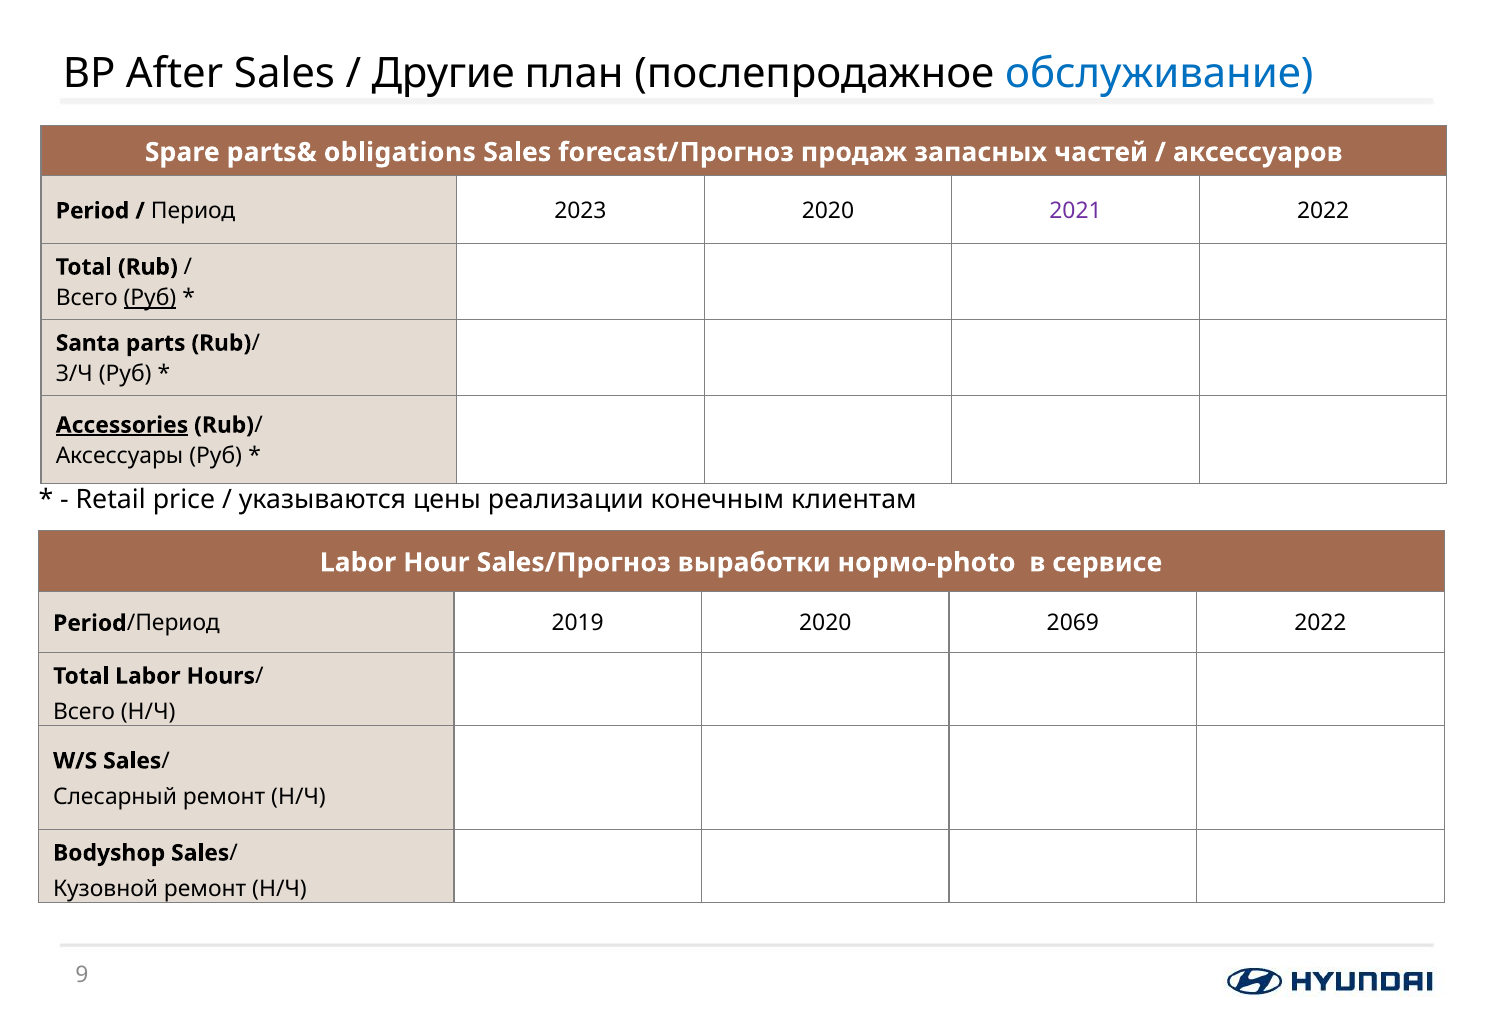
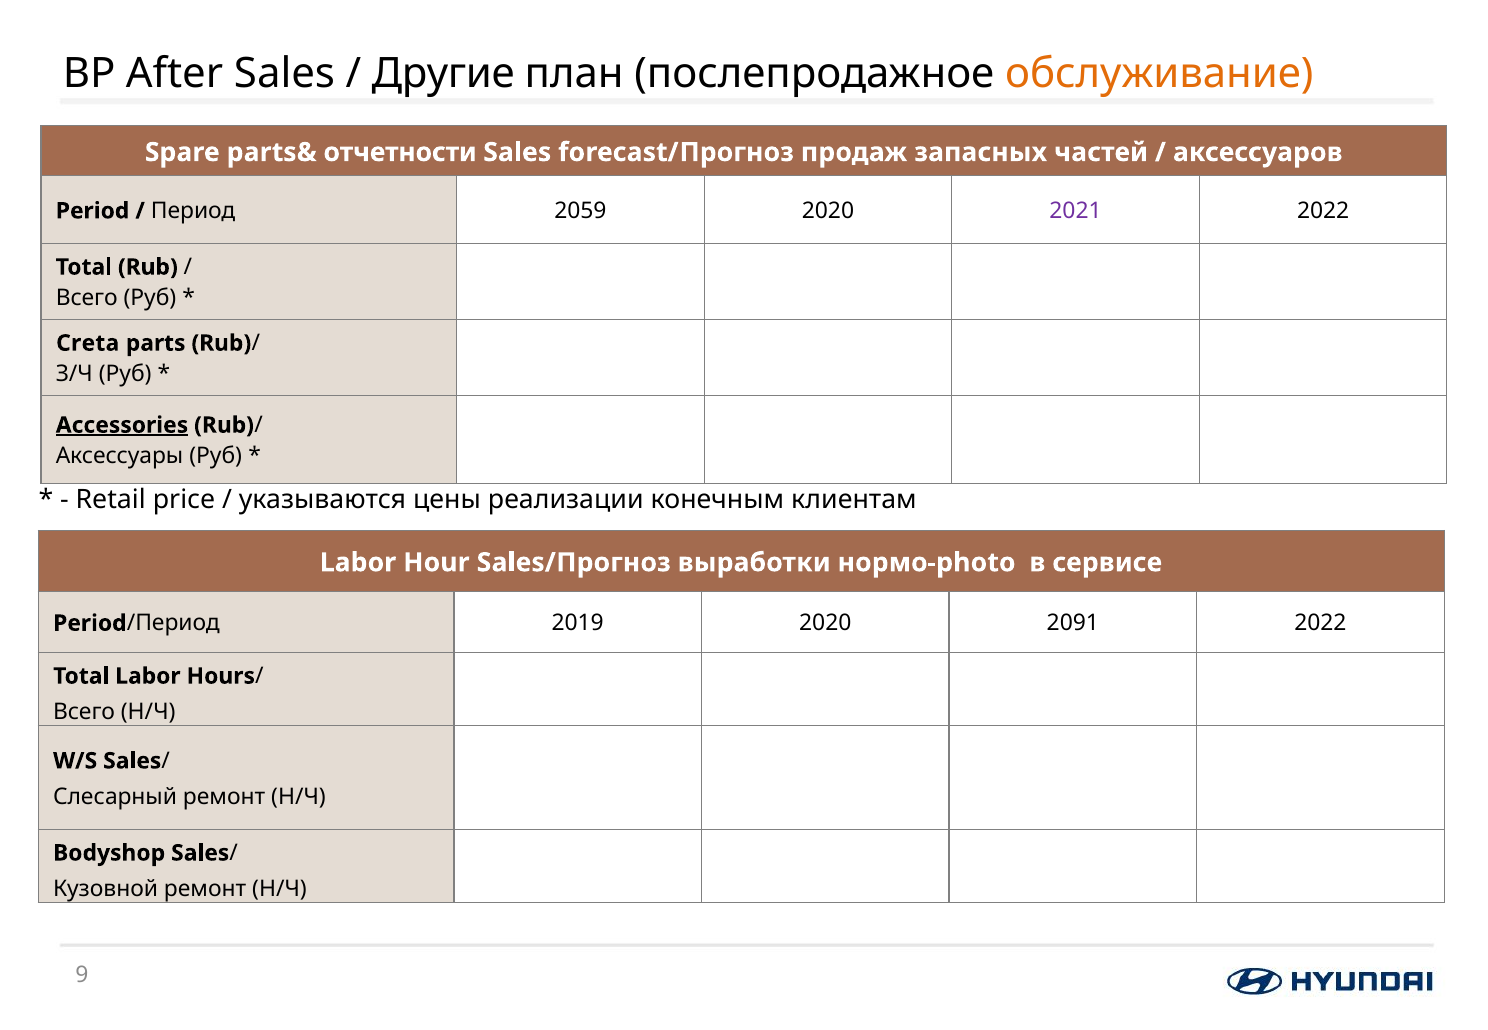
обслуживание colour: blue -> orange (1159, 74)
obligations: obligations -> отчетности (400, 152)
2023: 2023 -> 2059 (580, 211)
Руб underline: present -> none (150, 298)
Santa: Santa -> Creta (88, 343)
2069: 2069 -> 2091 (1073, 623)
